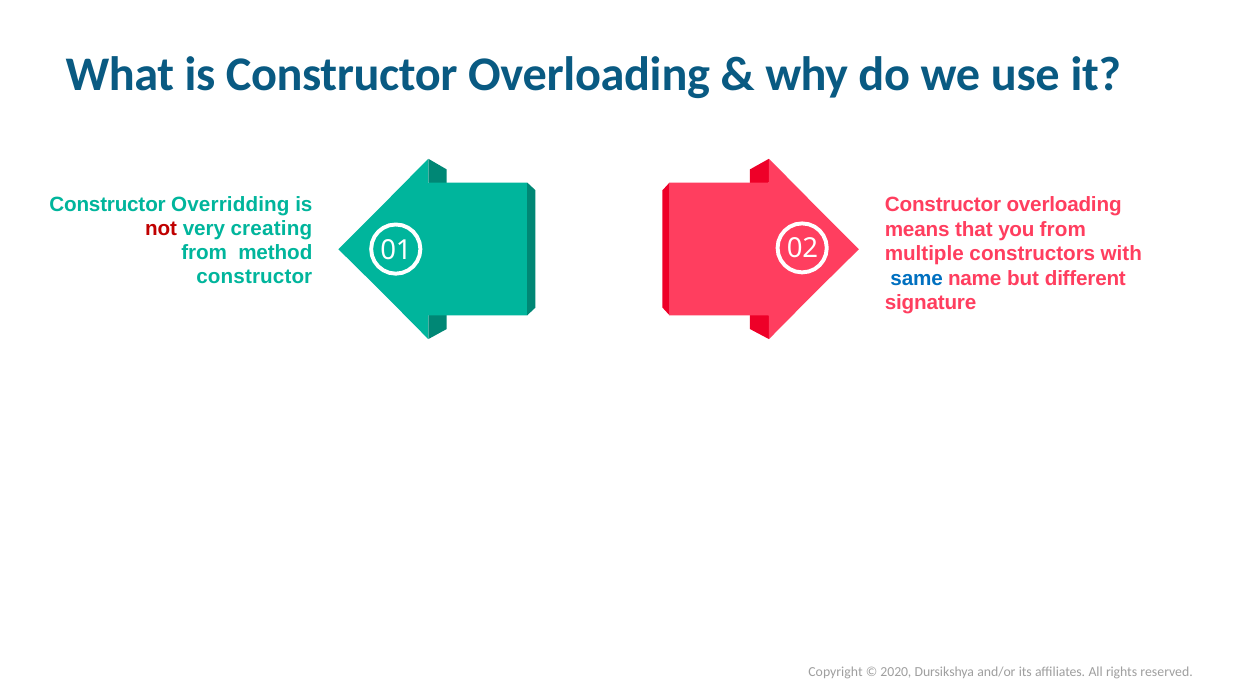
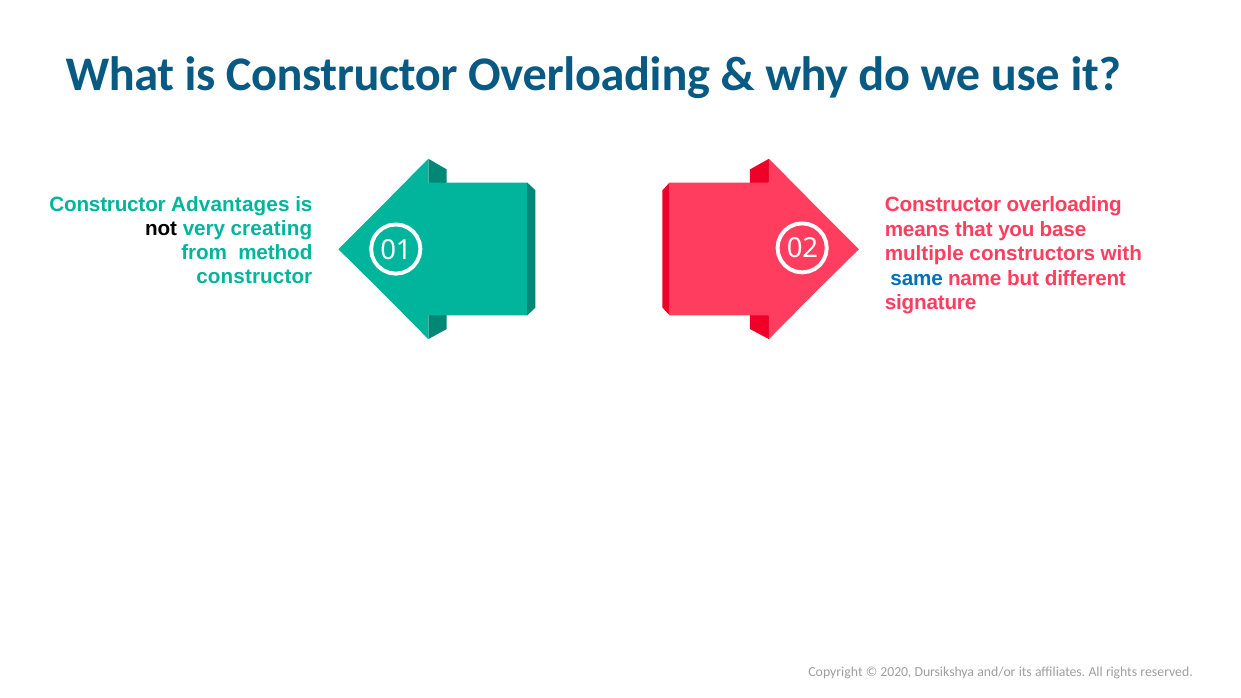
Overridding: Overridding -> Advantages (230, 205)
not colour: red -> black (161, 229)
you from: from -> base (1063, 229)
